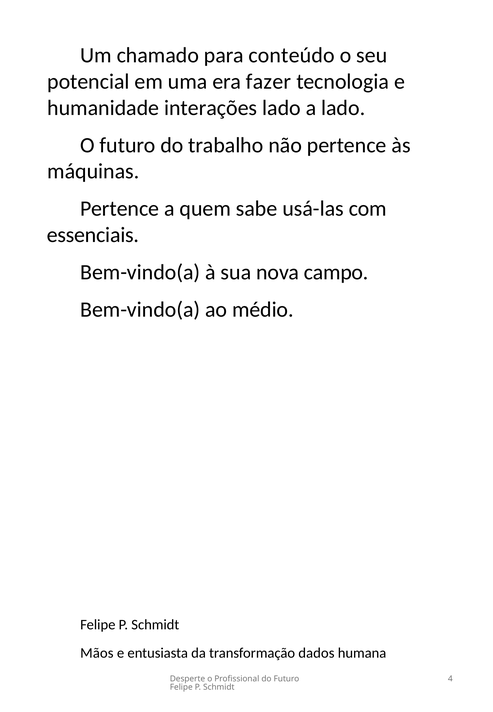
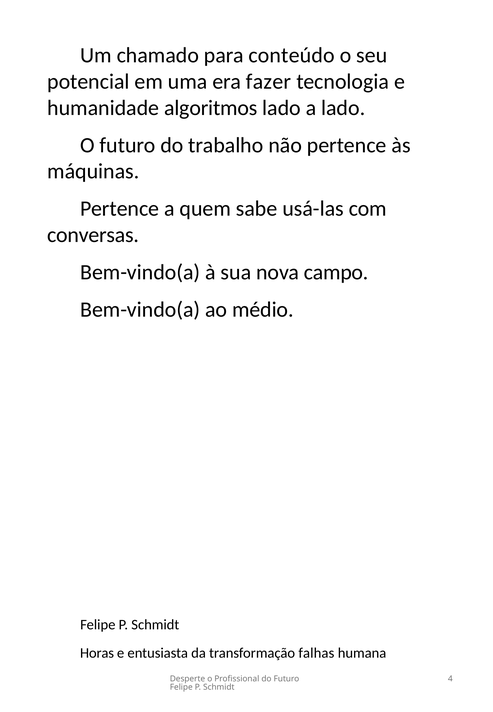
interações: interações -> algoritmos (211, 108)
essenciais: essenciais -> conversas (93, 235)
Mãos: Mãos -> Horas (97, 653)
dados: dados -> falhas (316, 653)
